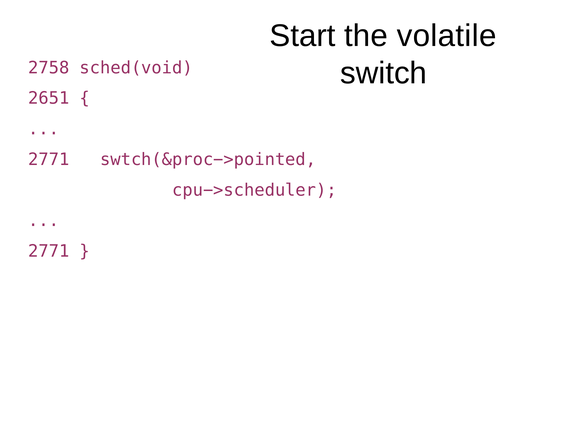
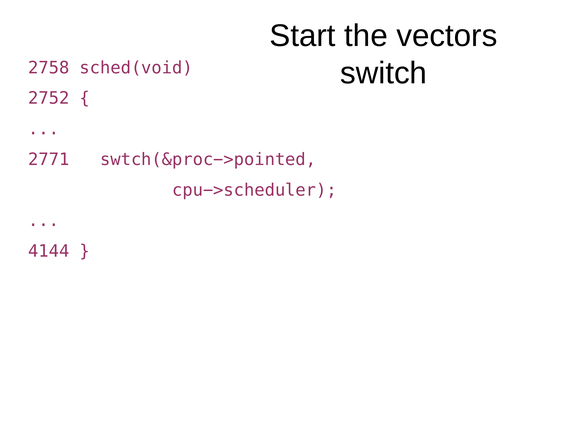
volatile: volatile -> vectors (447, 36)
2651: 2651 -> 2752 (49, 98)
2771: 2771 -> 4144 (49, 251)
